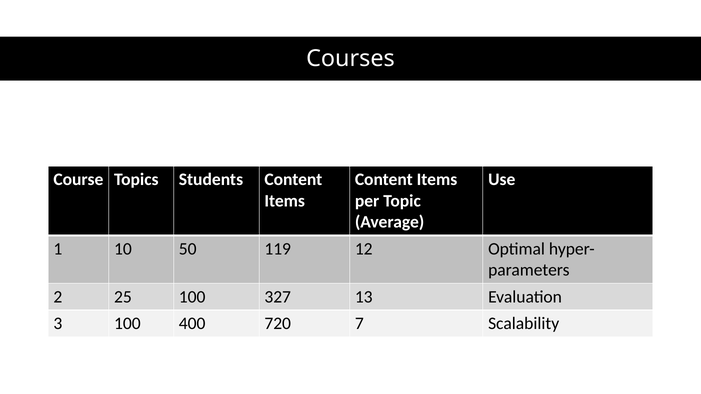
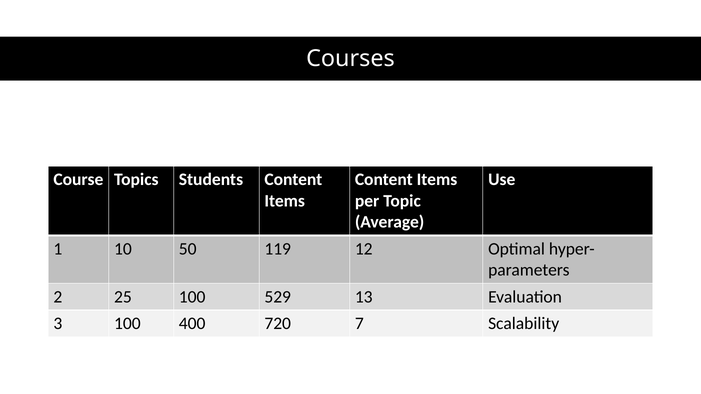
327: 327 -> 529 (278, 297)
